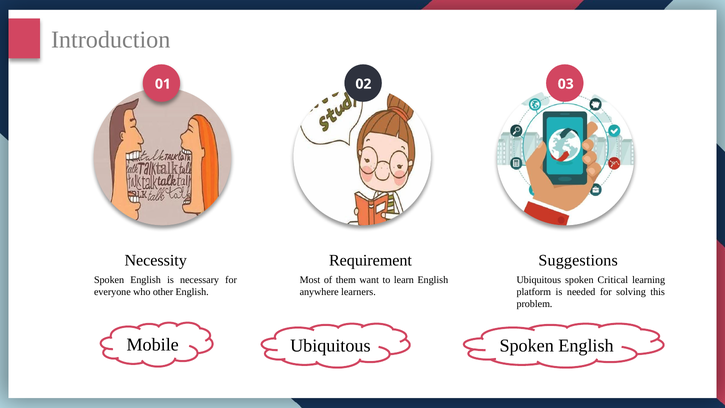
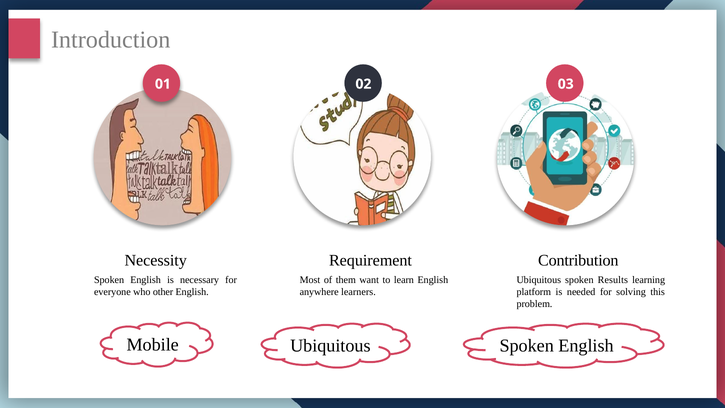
Suggestions: Suggestions -> Contribution (578, 260)
Critical: Critical -> Results (613, 280)
